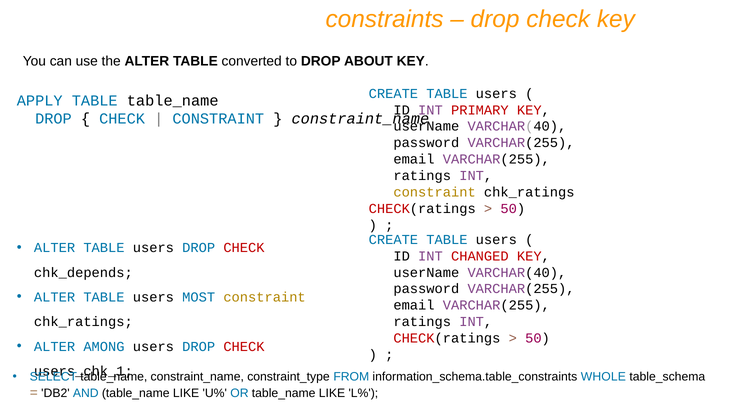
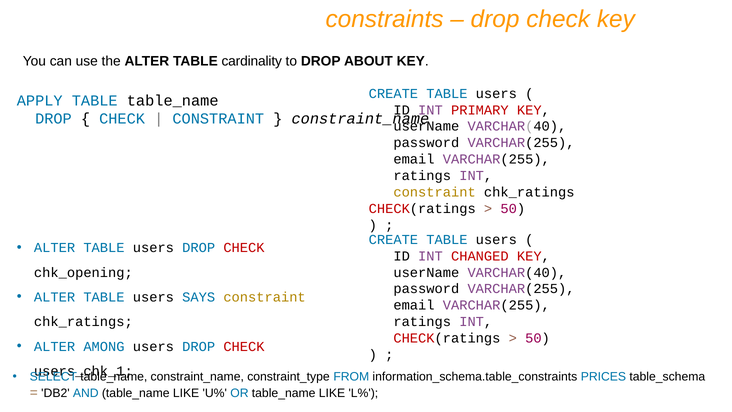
converted: converted -> cardinality (252, 61)
chk_depends: chk_depends -> chk_opening (83, 272)
MOST: MOST -> SAYS (199, 297)
WHOLE: WHOLE -> PRICES (603, 377)
